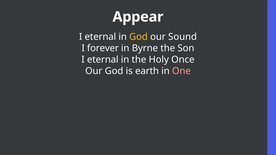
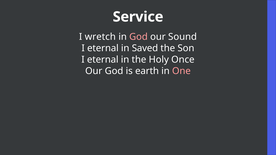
Appear: Appear -> Service (138, 17)
eternal: eternal -> wretch (100, 37)
God colour: yellow -> pink (138, 37)
forever: forever -> eternal (103, 48)
Byrne: Byrne -> Saved (145, 48)
